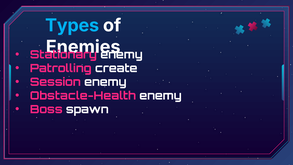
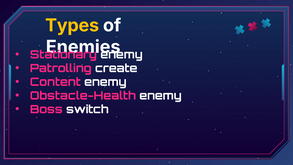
Types colour: light blue -> yellow (72, 25)
Session: Session -> Content (55, 82)
spawn: spawn -> switch (87, 109)
